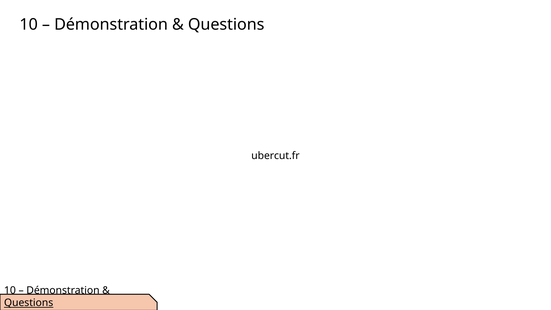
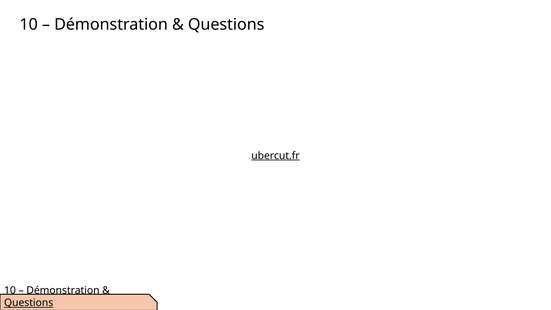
ubercut.fr underline: none -> present (275, 156)
